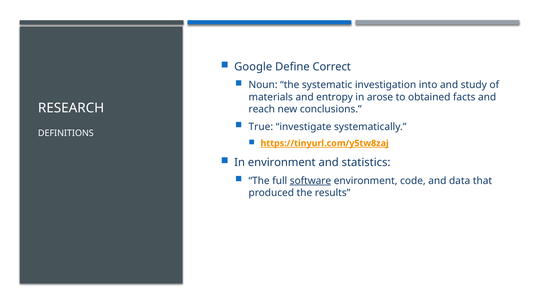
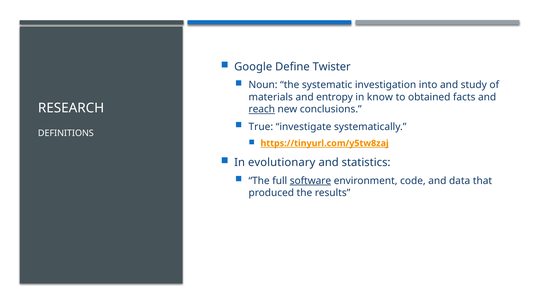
Correct: Correct -> Twister (332, 67)
arose: arose -> know (380, 97)
reach underline: none -> present (262, 109)
In environment: environment -> evolutionary (282, 163)
